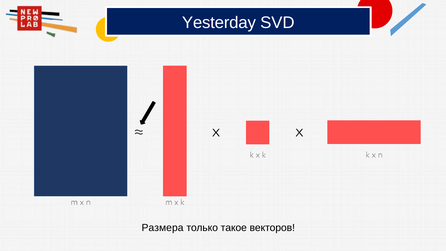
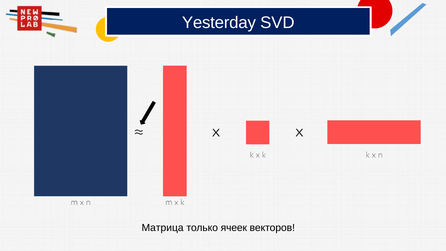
Размера: Размера -> Матрица (163, 228)
такое: такое -> ячеек (234, 228)
